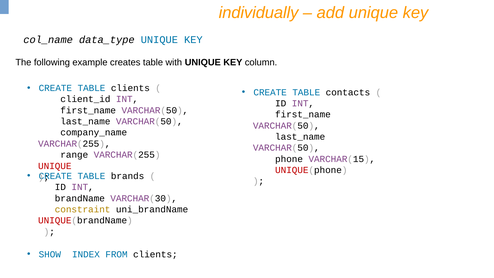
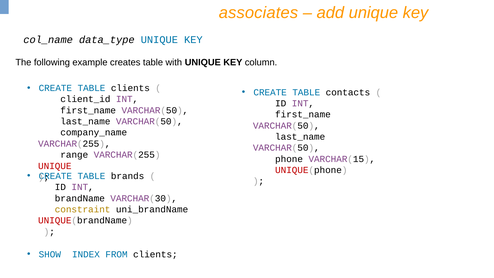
individually: individually -> associates (258, 13)
